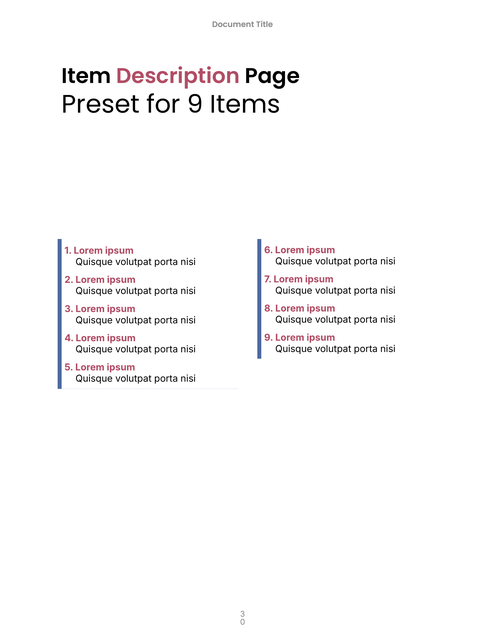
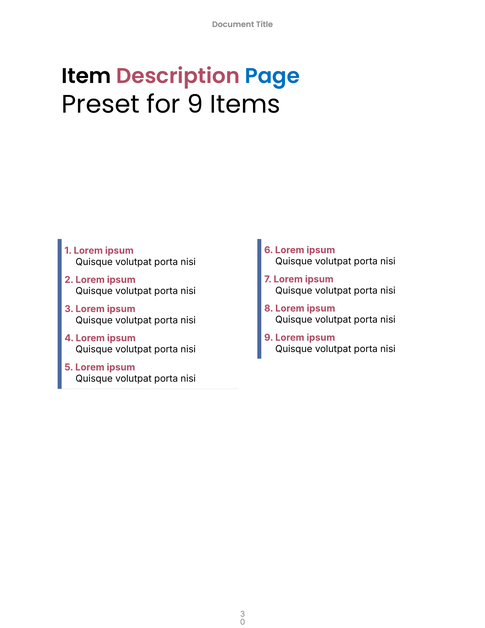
Page colour: black -> blue (272, 76)
